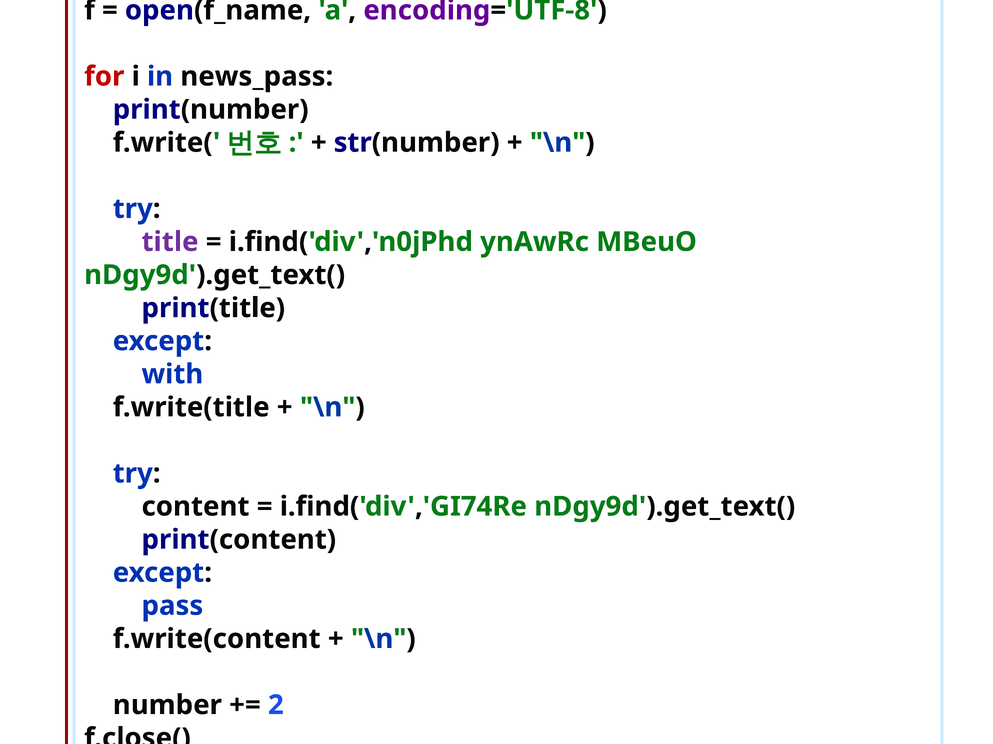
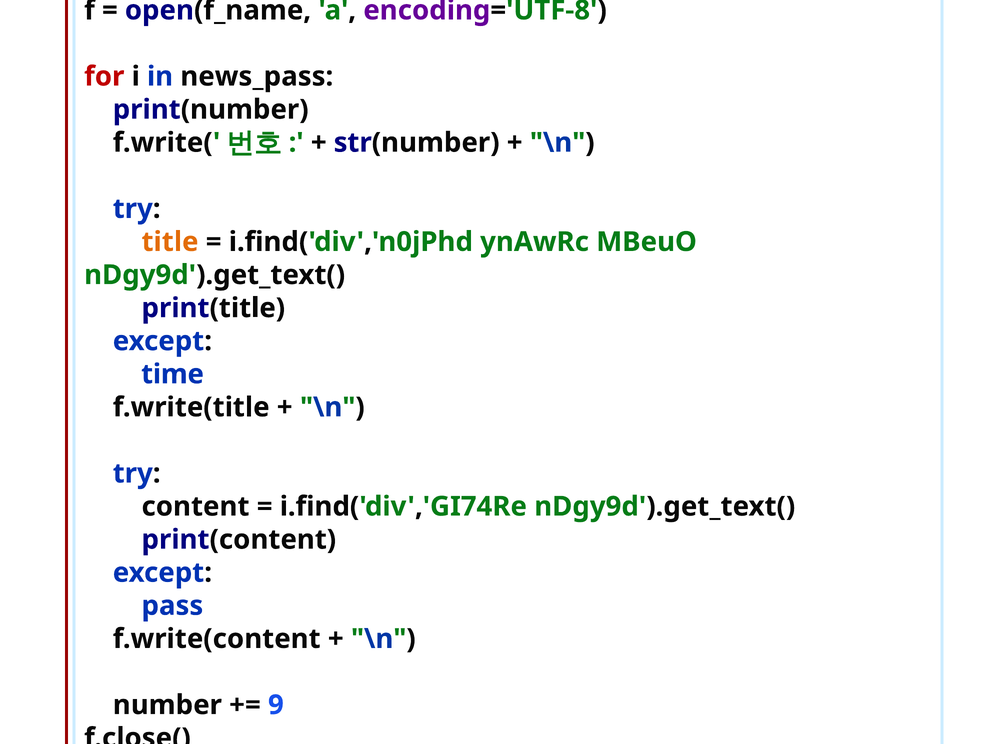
title colour: purple -> orange (170, 242)
with: with -> time (173, 375)
2: 2 -> 9 (276, 706)
